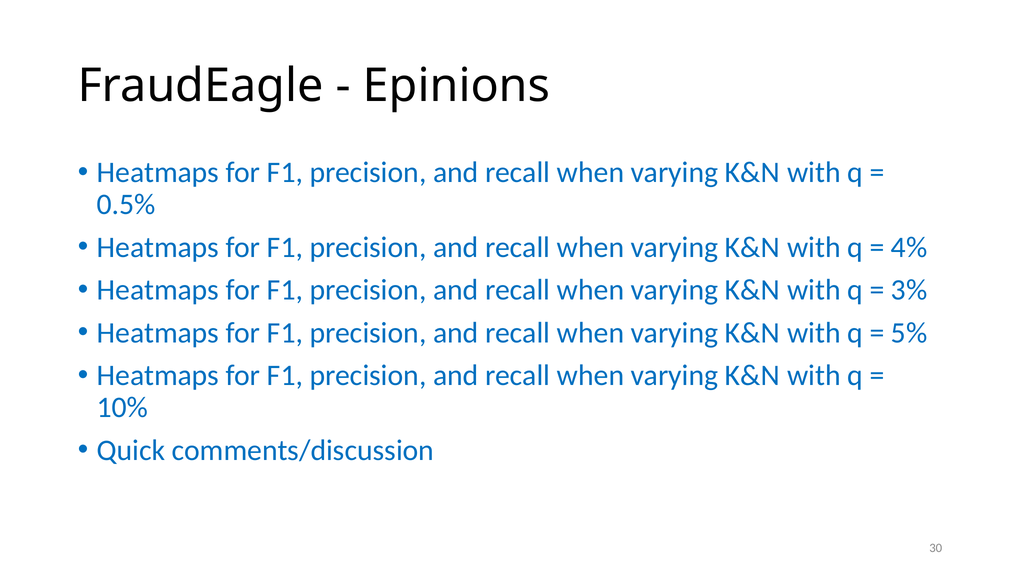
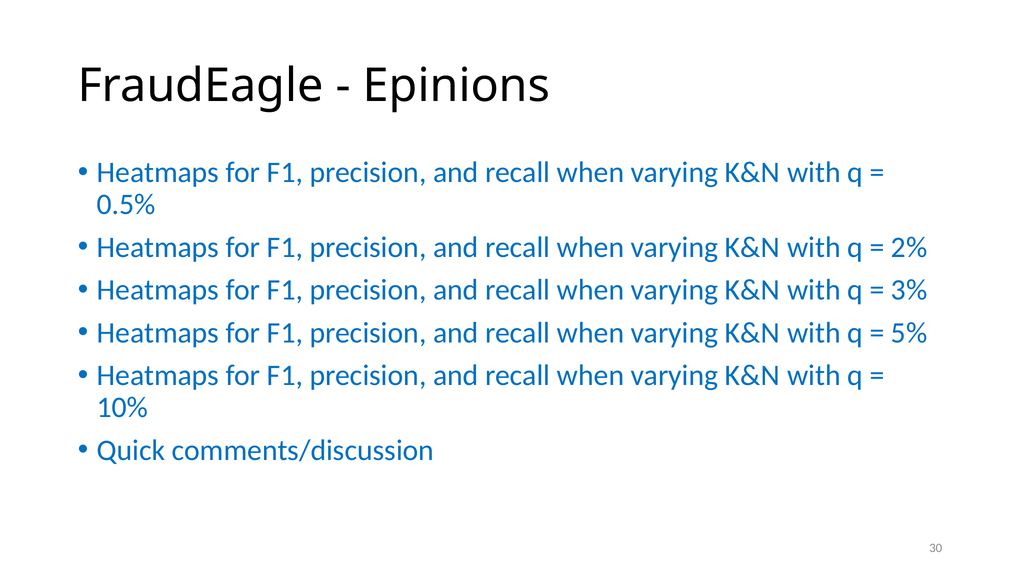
4%: 4% -> 2% (909, 247)
